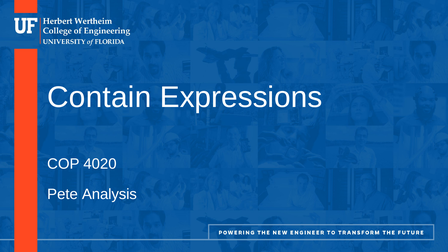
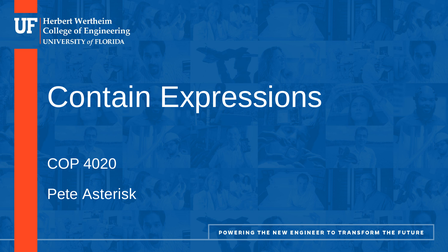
Analysis: Analysis -> Asterisk (109, 194)
